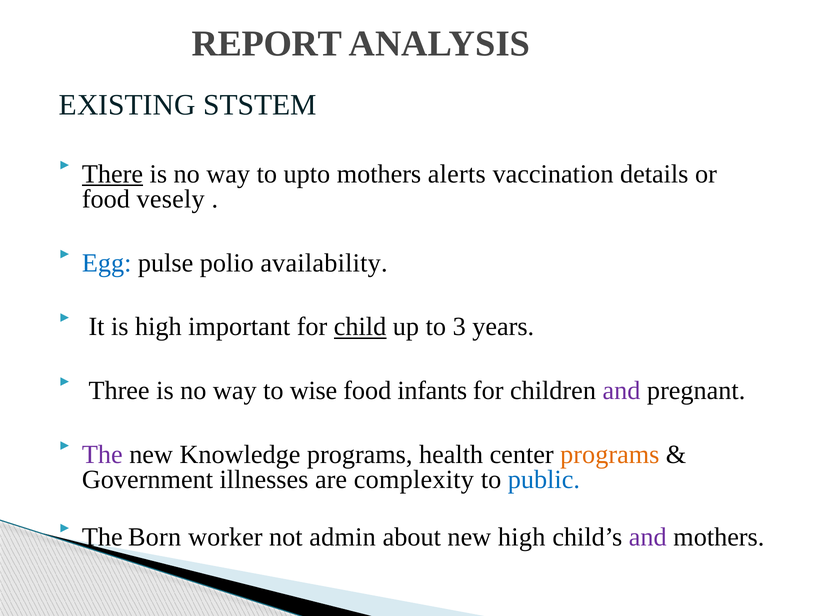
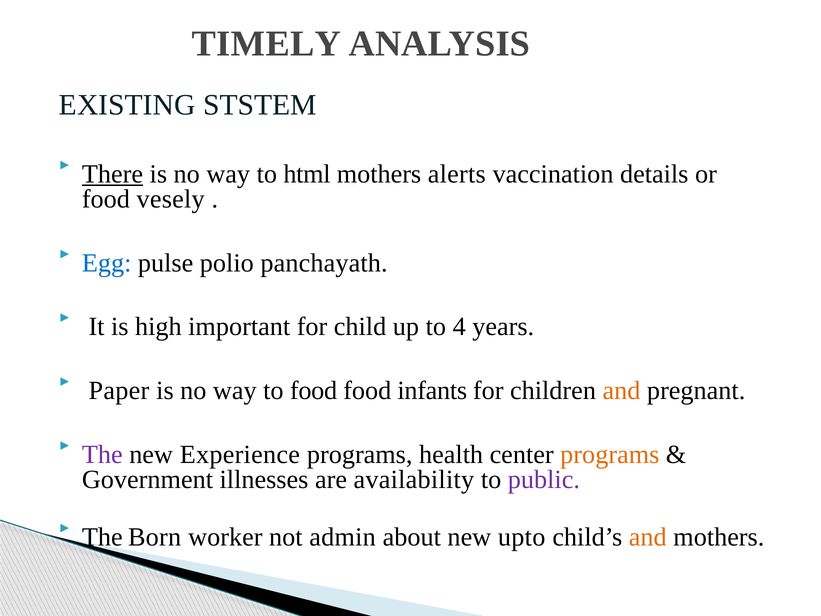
REPORT: REPORT -> TIMELY (266, 44)
upto: upto -> html (307, 174)
availability: availability -> panchayath (324, 263)
child underline: present -> none (360, 327)
3: 3 -> 4 (459, 327)
Three: Three -> Paper (119, 391)
to wise: wise -> food (314, 391)
and colour: purple -> orange (622, 391)
Knowledge: Knowledge -> Experience (240, 454)
complexity: complexity -> availability (414, 480)
public colour: blue -> purple (544, 480)
new high: high -> upto (522, 537)
and colour: purple -> orange (648, 537)
